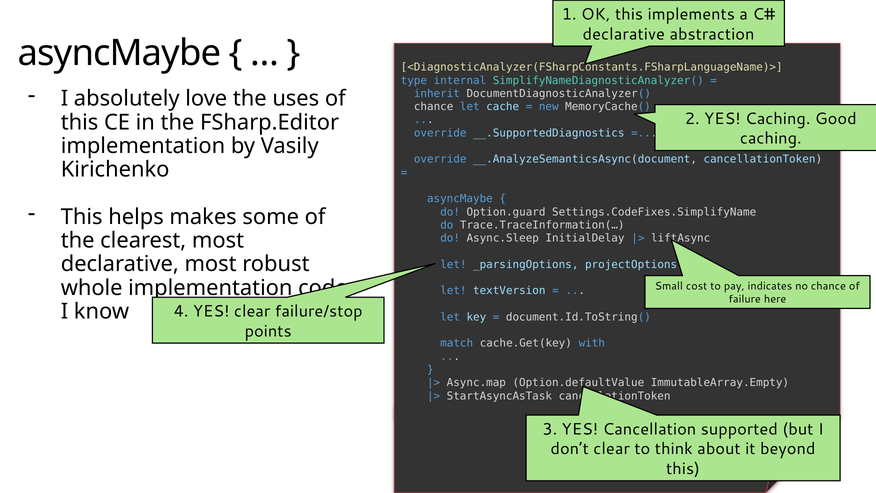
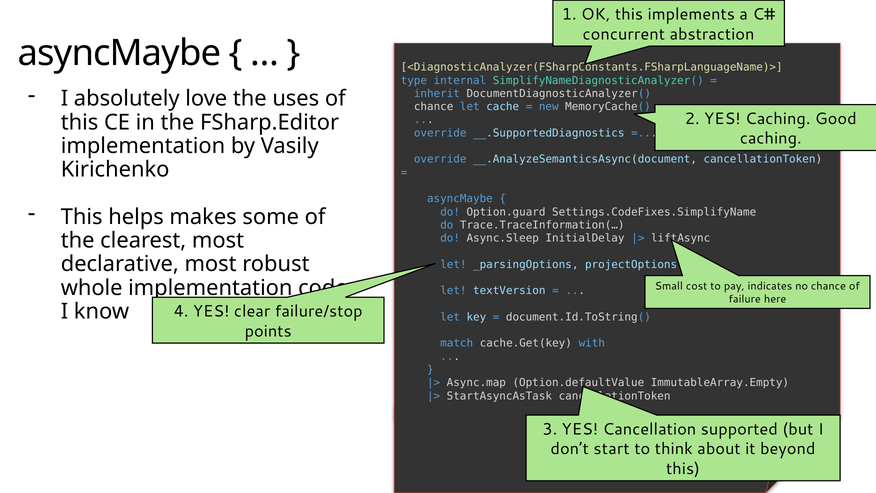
declarative: declarative -> concurrent (624, 34)
don’t clear: clear -> start (612, 449)
